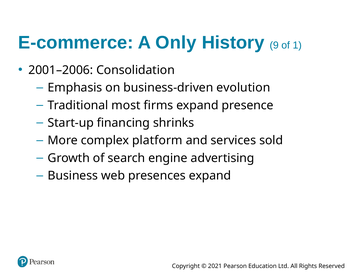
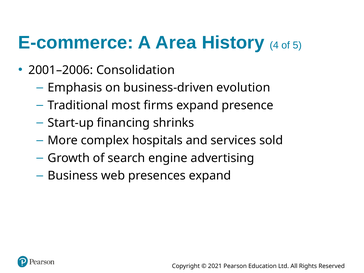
Only: Only -> Area (176, 43)
9: 9 -> 4 (274, 45)
1: 1 -> 5 (297, 45)
platform: platform -> hospitals (157, 140)
